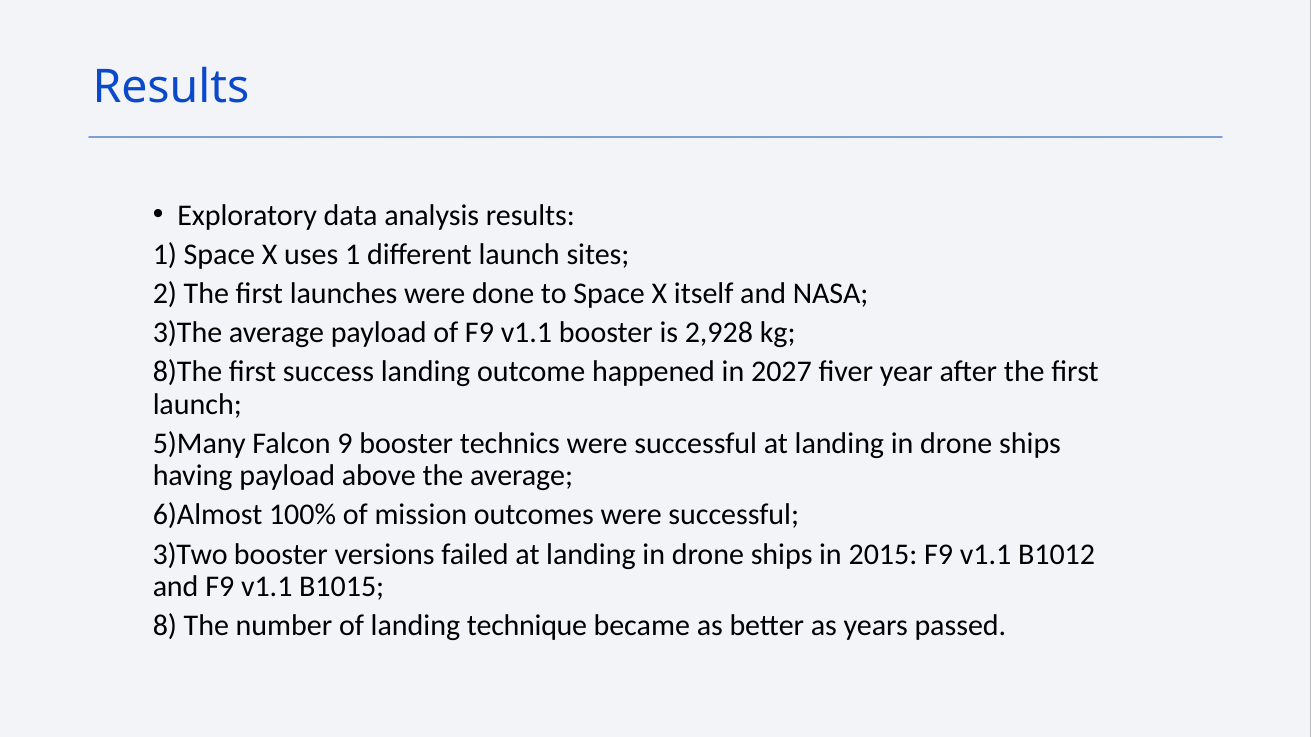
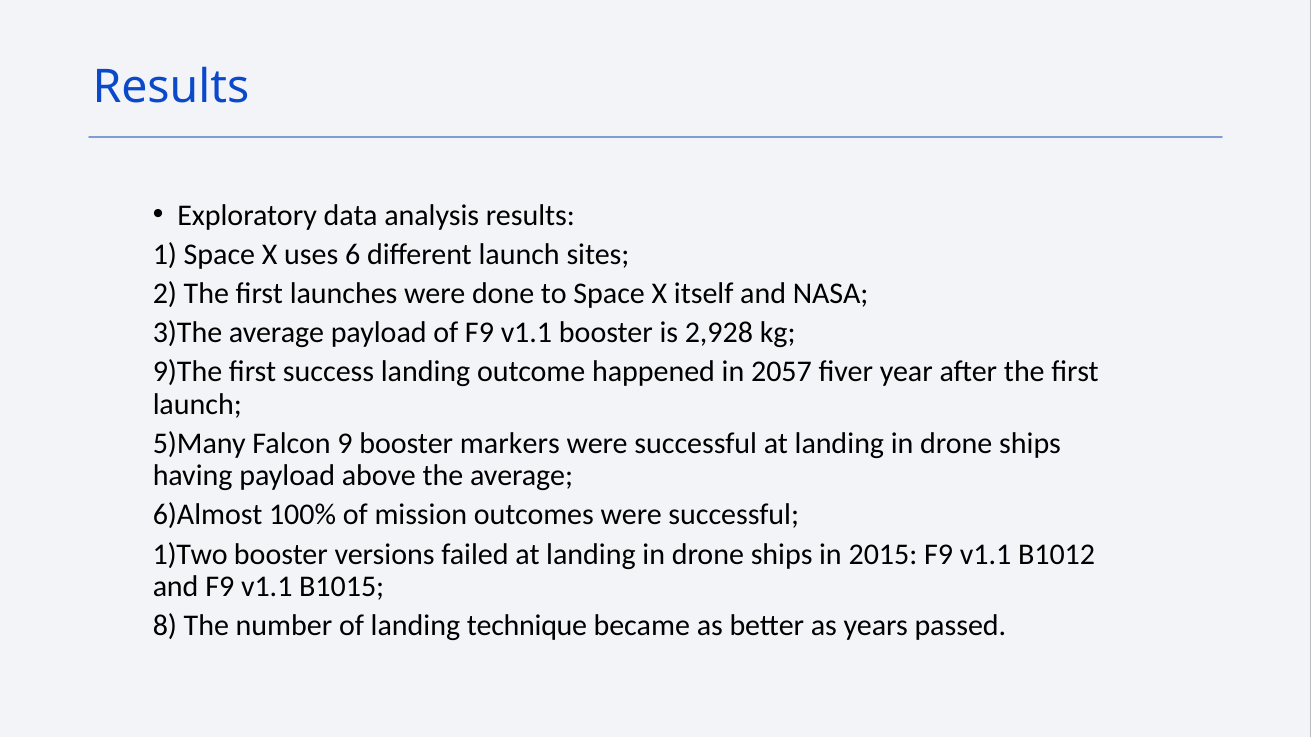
uses 1: 1 -> 6 (353, 254)
8)The: 8)The -> 9)The (187, 372)
2027: 2027 -> 2057 (781, 372)
technics: technics -> markers (510, 444)
3)Two: 3)Two -> 1)Two (190, 555)
